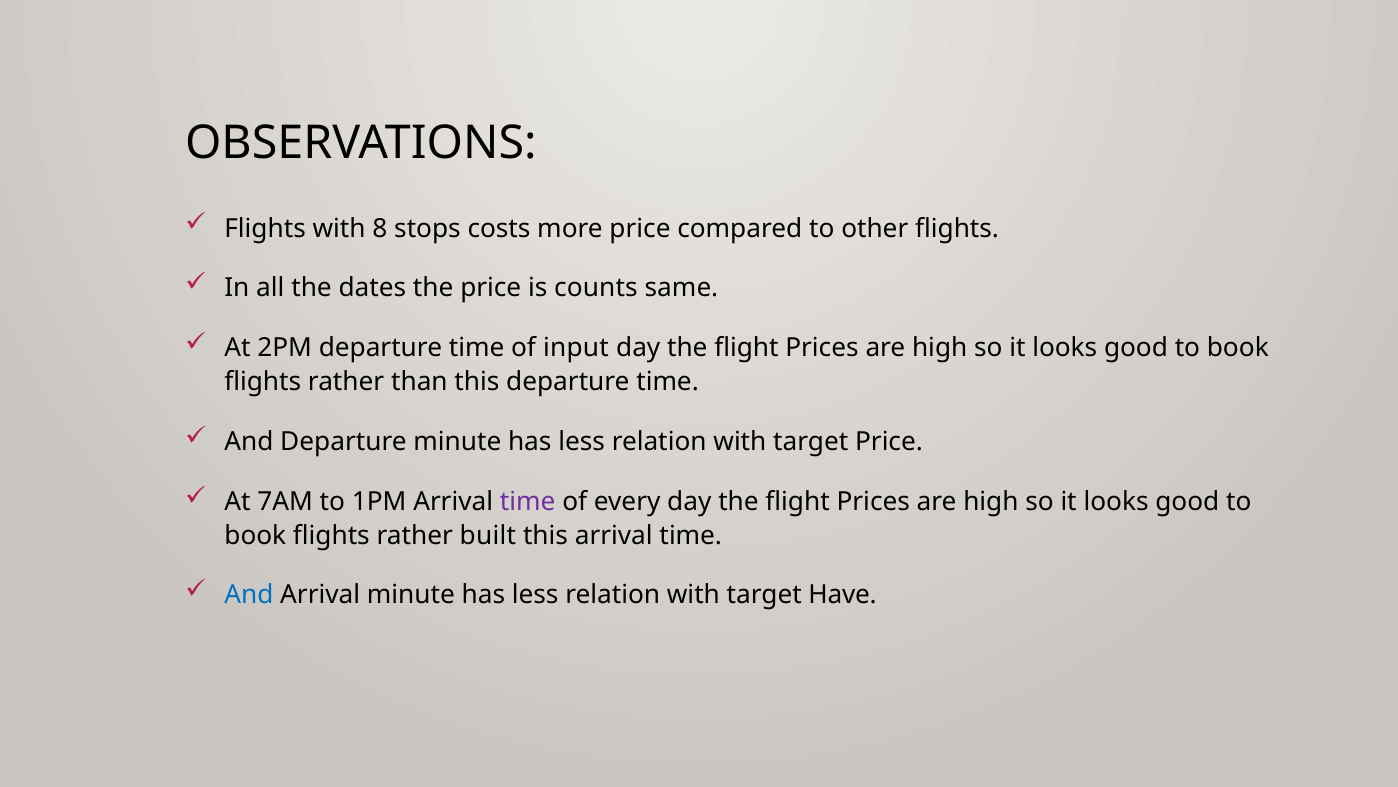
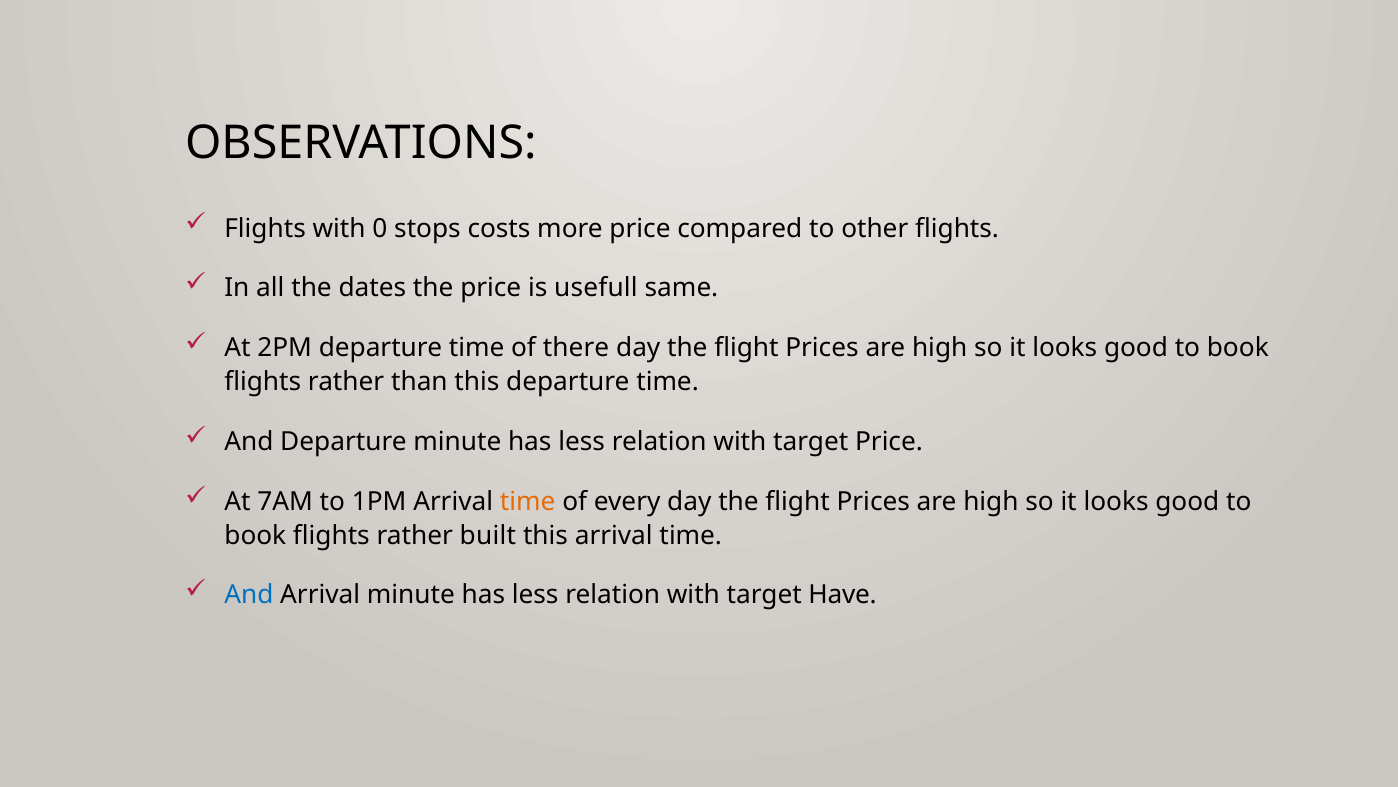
8: 8 -> 0 (380, 228)
counts: counts -> usefull (596, 288)
input: input -> there (576, 348)
time colour: purple -> orange (528, 501)
